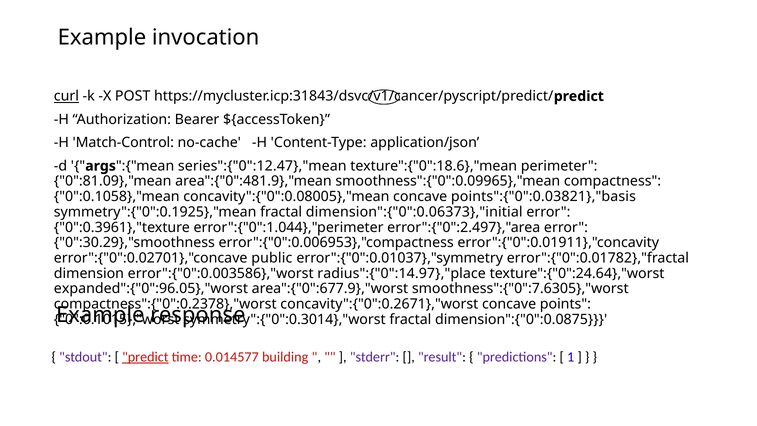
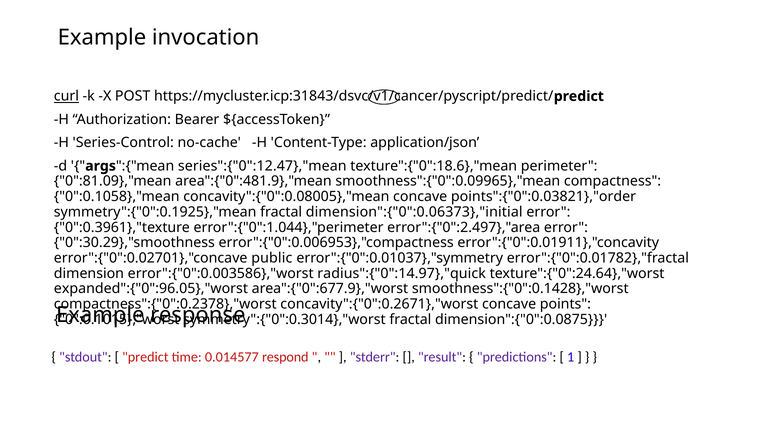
Match-Control: Match-Control -> Series-Control (123, 143)
points":{"0":0.03821},"basis: points":{"0":0.03821},"basis -> points":{"0":0.03821},"order (544, 197)
radius":{"0":14.97},"place: radius":{"0":14.97},"place -> radius":{"0":14.97},"quick (402, 273)
smoothness":{"0":7.6305},"worst: smoothness":{"0":7.6305},"worst -> smoothness":{"0":0.1428},"worst (520, 289)
predict underline: present -> none (145, 357)
building: building -> respond (285, 357)
